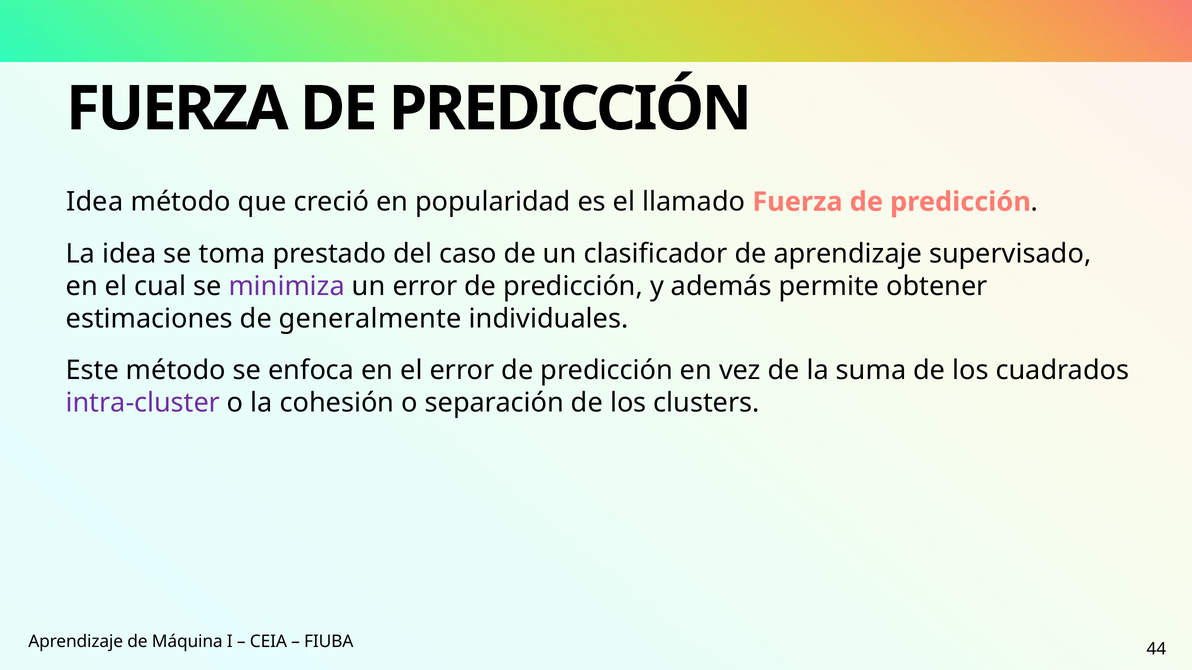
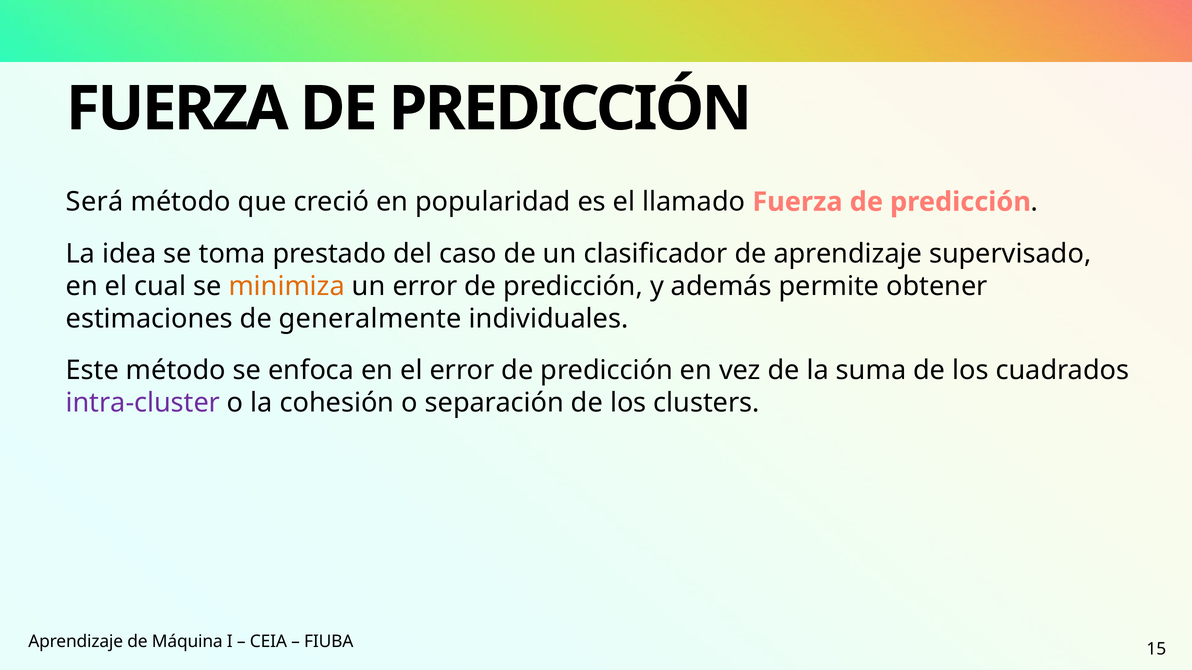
Idea: Idea -> Será (95, 202)
minimiza colour: purple -> orange (287, 286)
44: 44 -> 15 (1156, 650)
